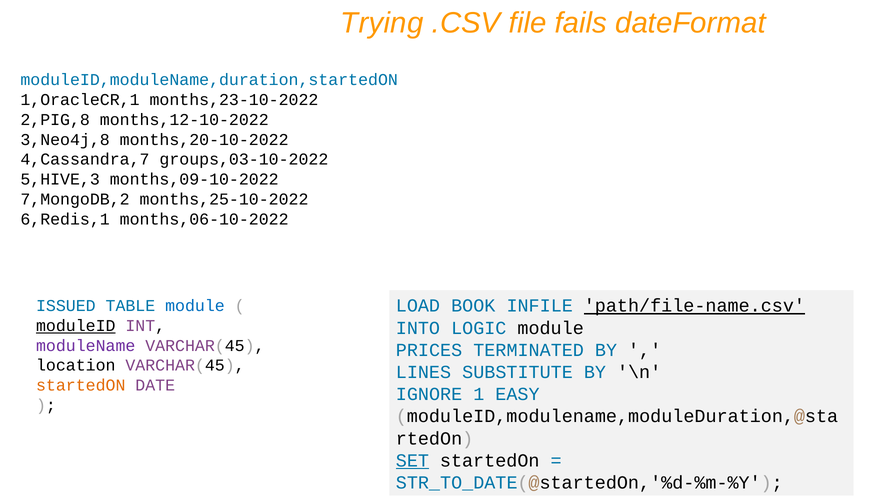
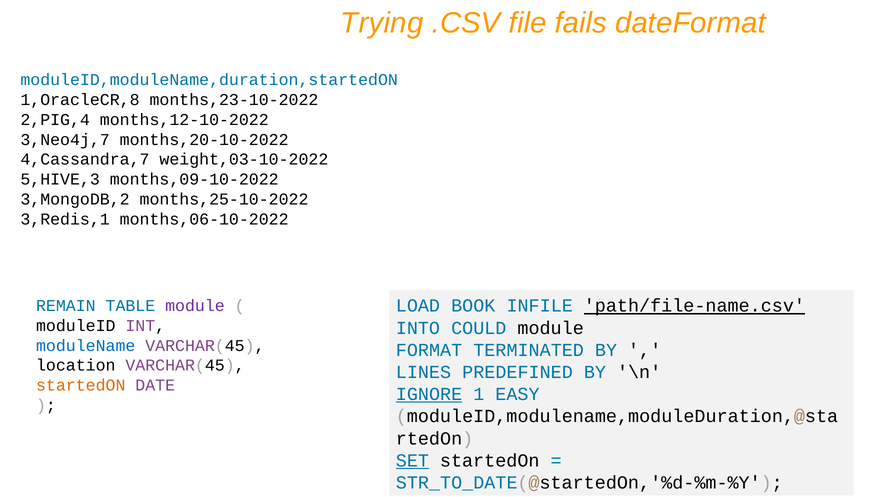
1,OracleCR,1: 1,OracleCR,1 -> 1,OracleCR,8 (80, 100)
2,PIG,8: 2,PIG,8 -> 2,PIG,4 (55, 120)
3,Neo4j,8: 3,Neo4j,8 -> 3,Neo4j,7 (65, 139)
groups,03-10-2022: groups,03-10-2022 -> weight,03-10-2022 (244, 159)
7,MongoDB,2: 7,MongoDB,2 -> 3,MongoDB,2 (75, 199)
6,Redis,1: 6,Redis,1 -> 3,Redis,1 (65, 219)
ISSUED: ISSUED -> REMAIN (66, 306)
module colour: blue -> purple (195, 306)
moduleID underline: present -> none (76, 326)
LOGIC: LOGIC -> COULD (479, 328)
moduleName colour: purple -> blue (86, 345)
PRICES: PRICES -> FORMAT (429, 350)
SUBSTITUTE: SUBSTITUTE -> PREDEFINED (518, 372)
IGNORE underline: none -> present (429, 394)
